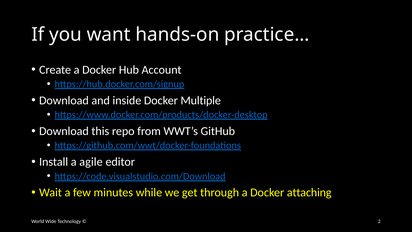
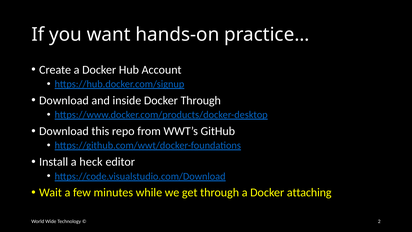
Docker Multiple: Multiple -> Through (201, 100)
agile: agile -> heck (91, 162)
